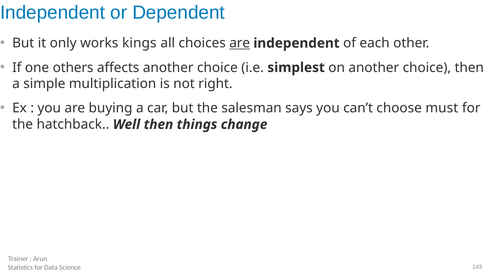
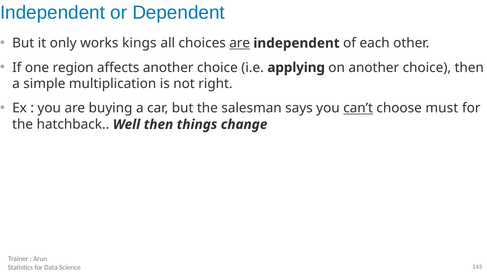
others: others -> region (73, 68)
simplest: simplest -> applying (296, 68)
can’t underline: none -> present (358, 108)
